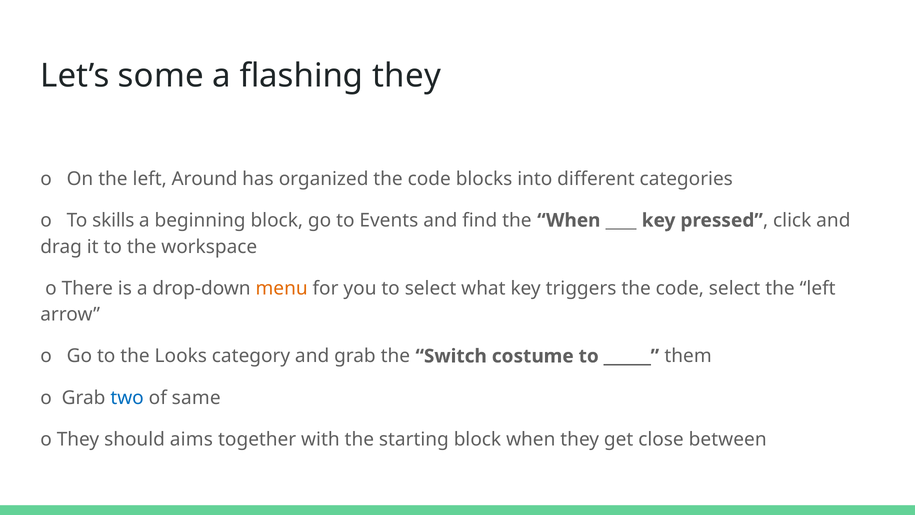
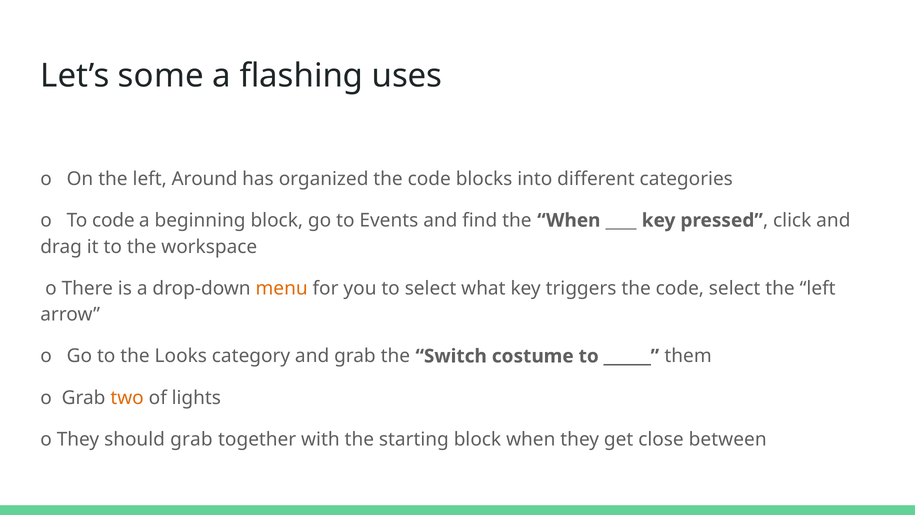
flashing they: they -> uses (407, 76)
To skills: skills -> code (113, 220)
two colour: blue -> orange (127, 397)
same: same -> lights (196, 397)
should aims: aims -> grab (191, 439)
